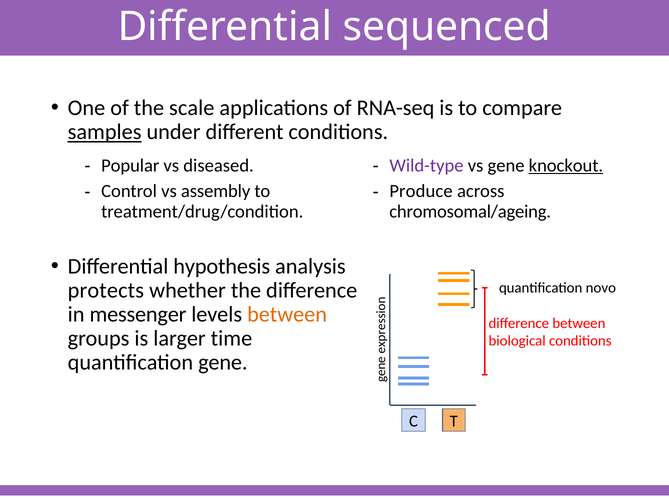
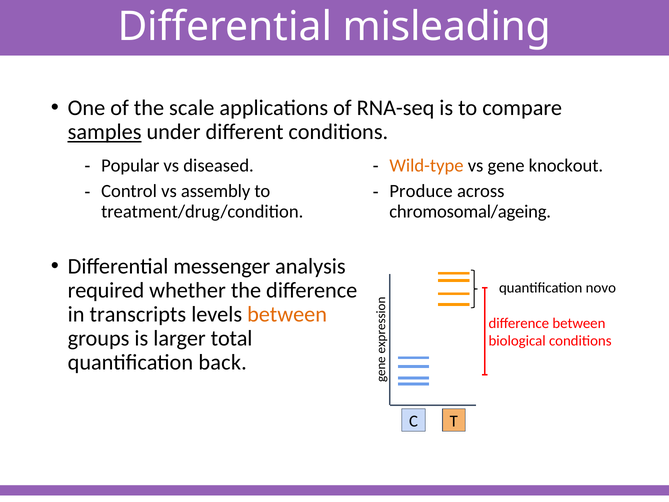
sequenced: sequenced -> misleading (447, 27)
Wild-type colour: purple -> orange (426, 166)
knockout underline: present -> none (566, 166)
hypothesis: hypothesis -> messenger (222, 266)
protects: protects -> required (106, 290)
messenger: messenger -> transcripts (138, 314)
time: time -> total (232, 338)
quantification gene: gene -> back (223, 362)
